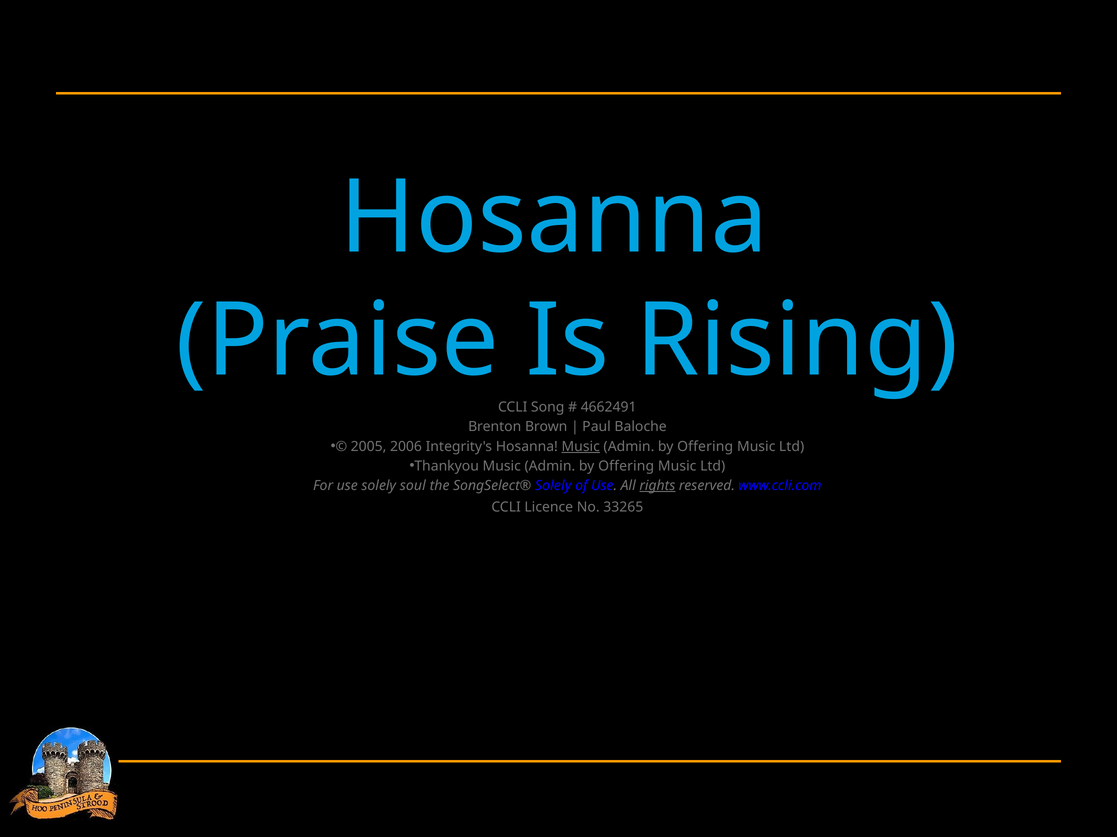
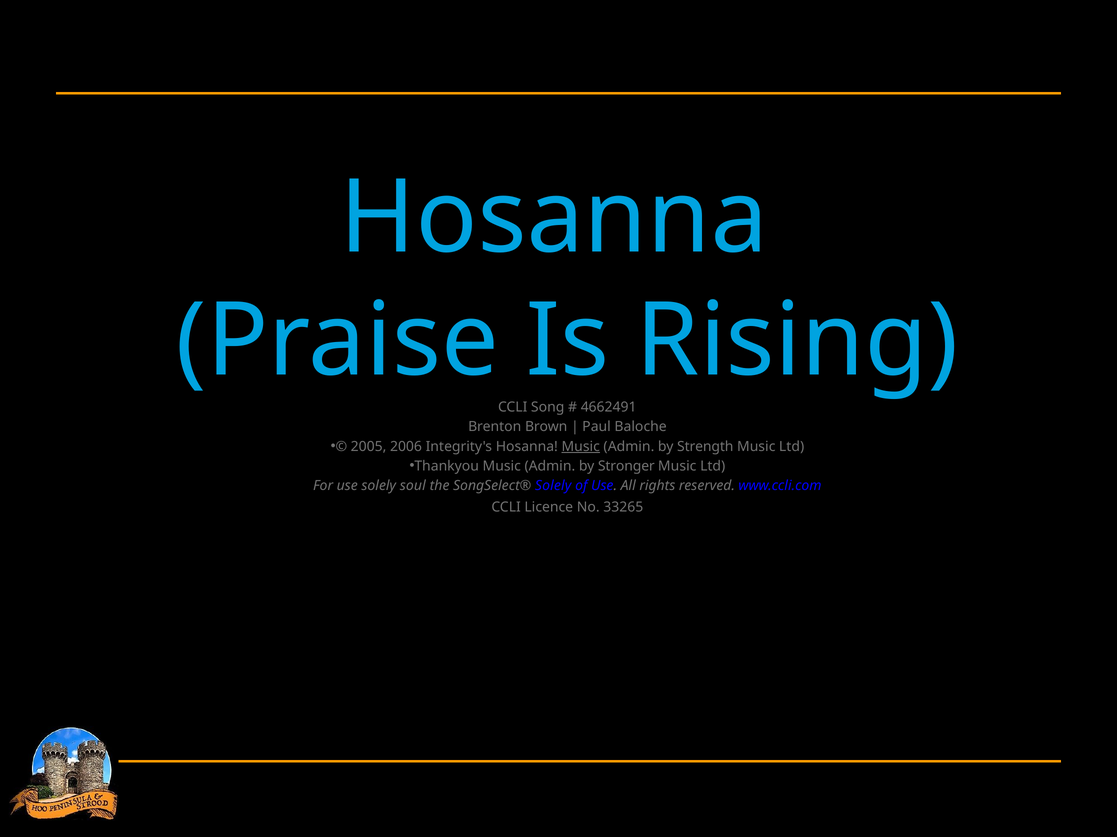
Offering: Offering -> Strength (705, 447)
Offering: Offering -> Stronger (626, 466)
rights underline: present -> none (657, 486)
